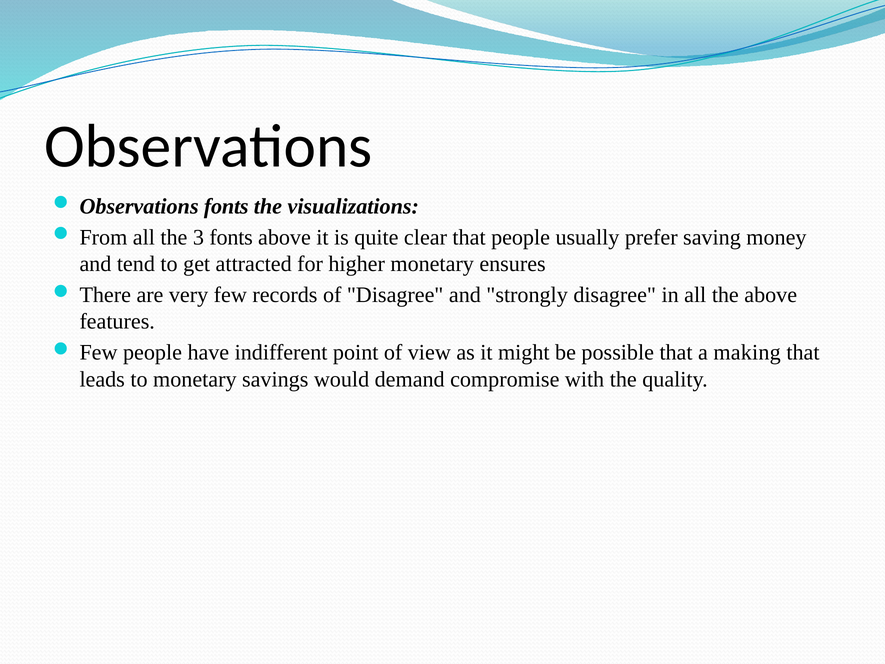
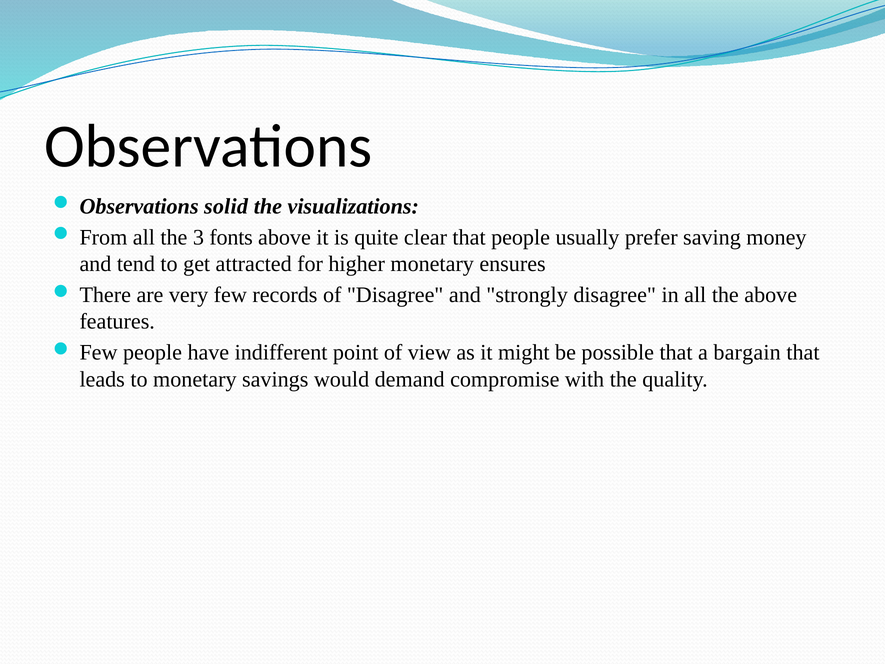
Observations fonts: fonts -> solid (226, 206)
making: making -> bargain (747, 353)
